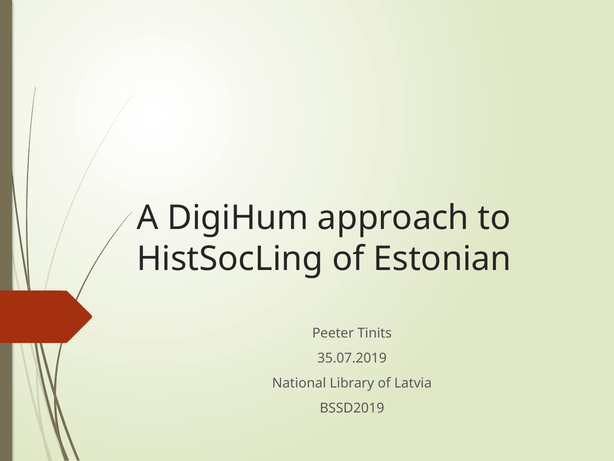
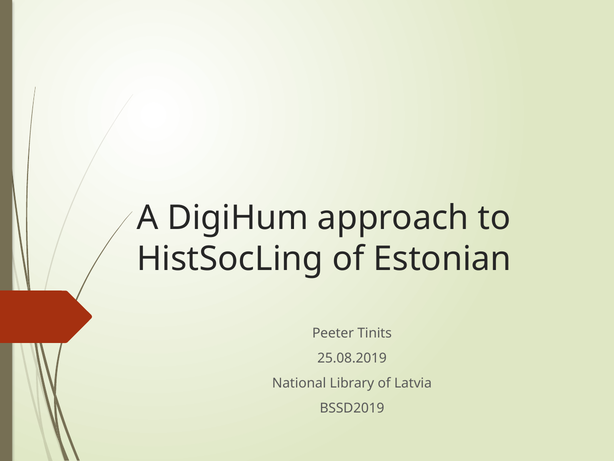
35.07.2019: 35.07.2019 -> 25.08.2019 (352, 358)
